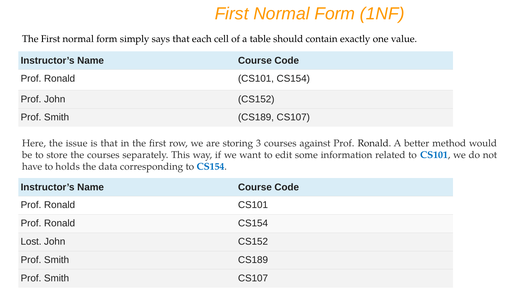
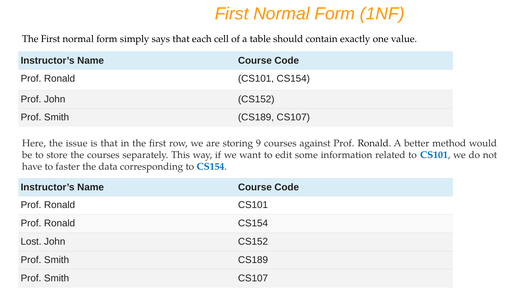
3: 3 -> 9 (258, 143)
holds: holds -> faster (68, 167)
